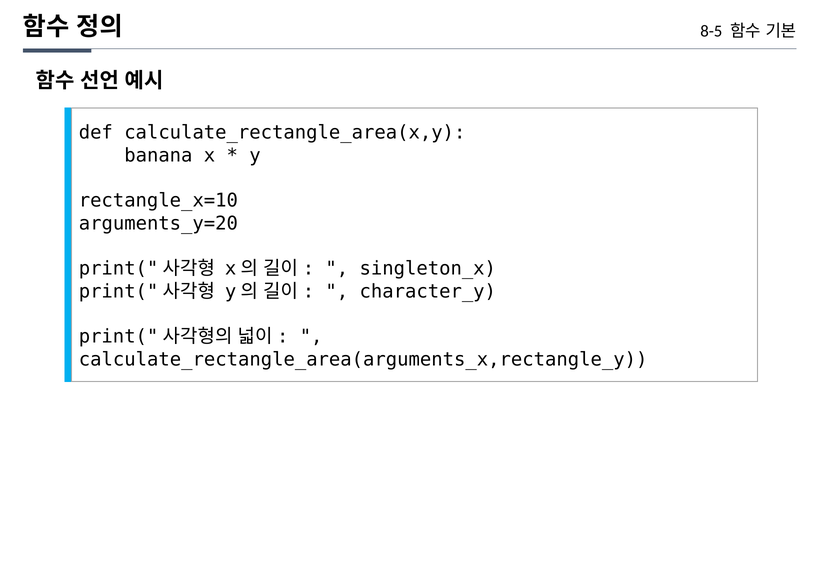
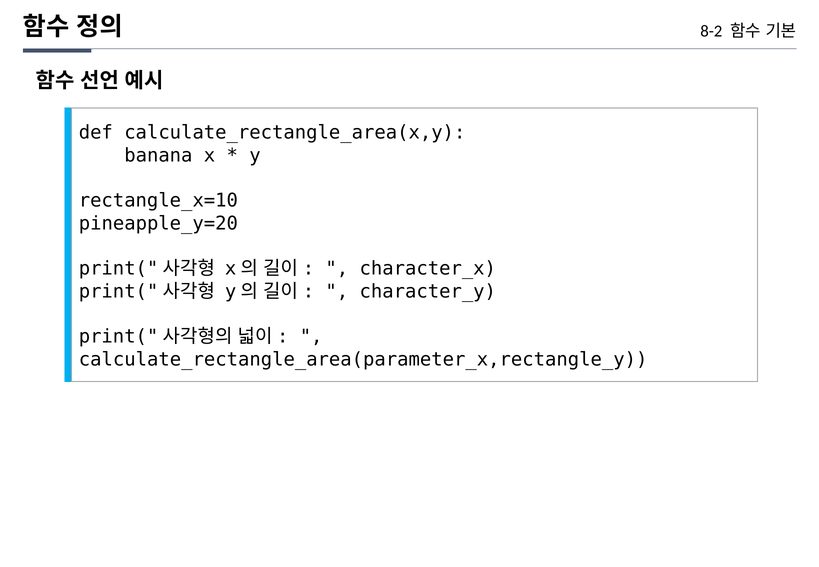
8-5: 8-5 -> 8-2 (711, 31)
arguments_y=20: arguments_y=20 -> pineapple_y=20 (158, 223)
singleton_x: singleton_x -> character_x (428, 269)
calculate_rectangle_area(arguments_x,rectangle_y: calculate_rectangle_area(arguments_x,rectangle_y -> calculate_rectangle_area(parameter_x,rectangle_y (363, 359)
